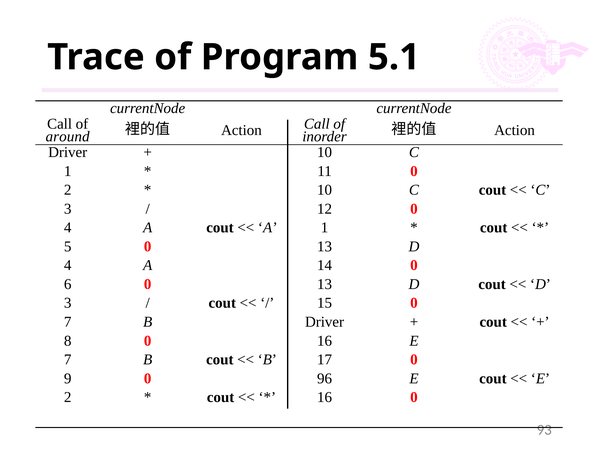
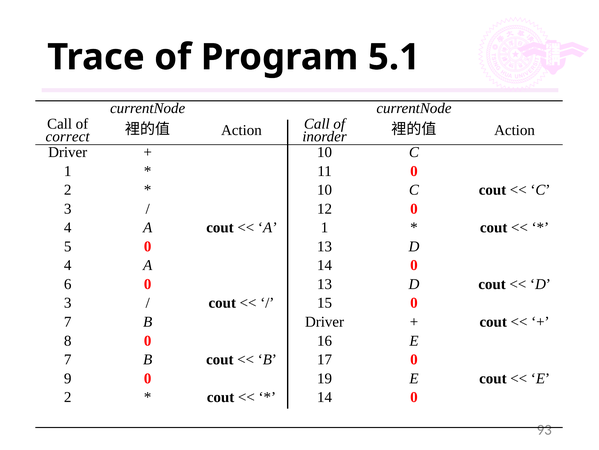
around: around -> correct (68, 136)
96: 96 -> 19 (325, 378)
16: 16 -> 14 (325, 397)
